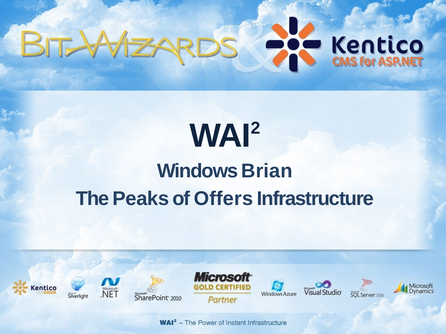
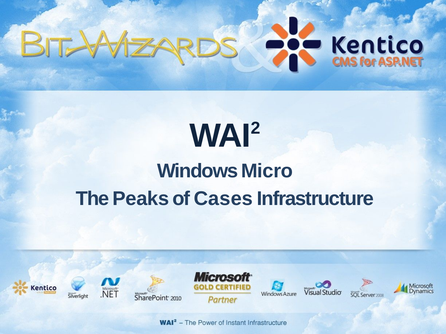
Brian: Brian -> Micro (267, 171)
Offers: Offers -> Cases (223, 199)
